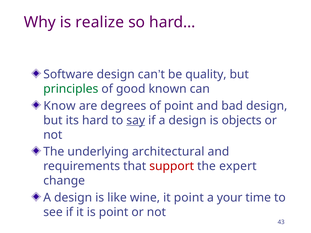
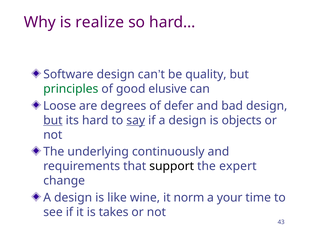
known: known -> elusive (168, 89)
Know: Know -> Loose (60, 106)
of point: point -> defer (179, 106)
but underline: none -> present (53, 120)
architectural: architectural -> continuously (168, 152)
support colour: red -> black (172, 166)
it point: point -> norm (189, 198)
is point: point -> takes (114, 212)
